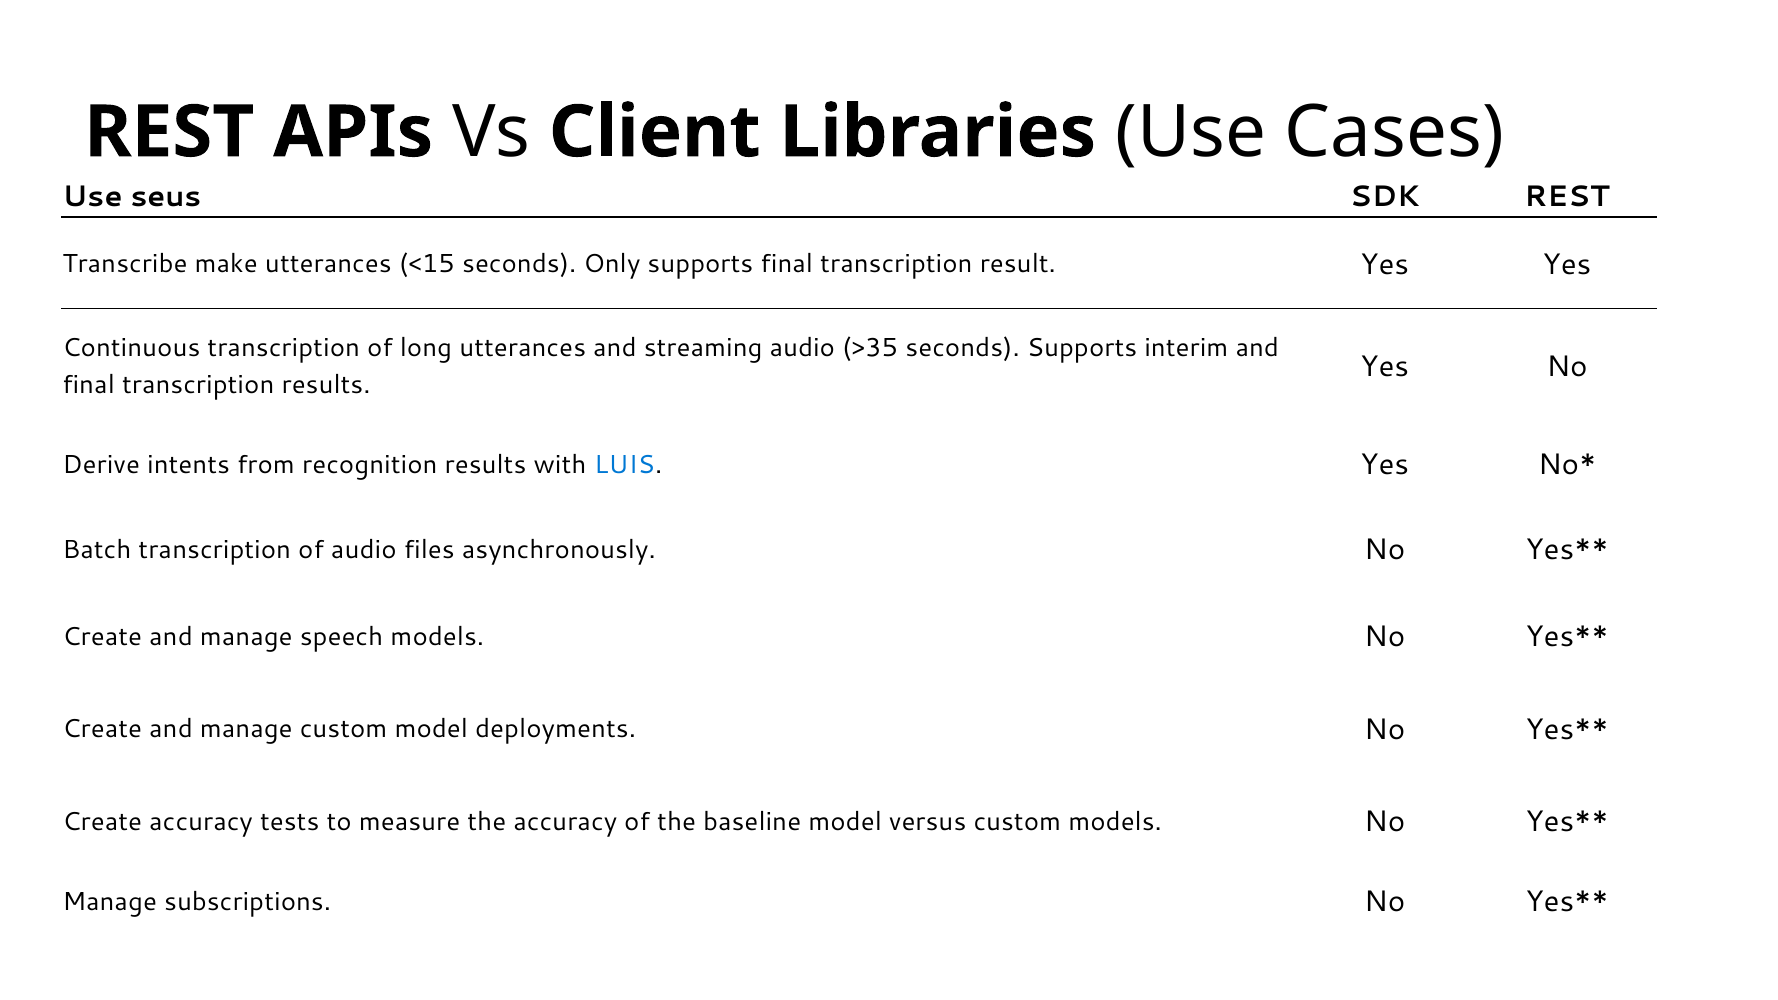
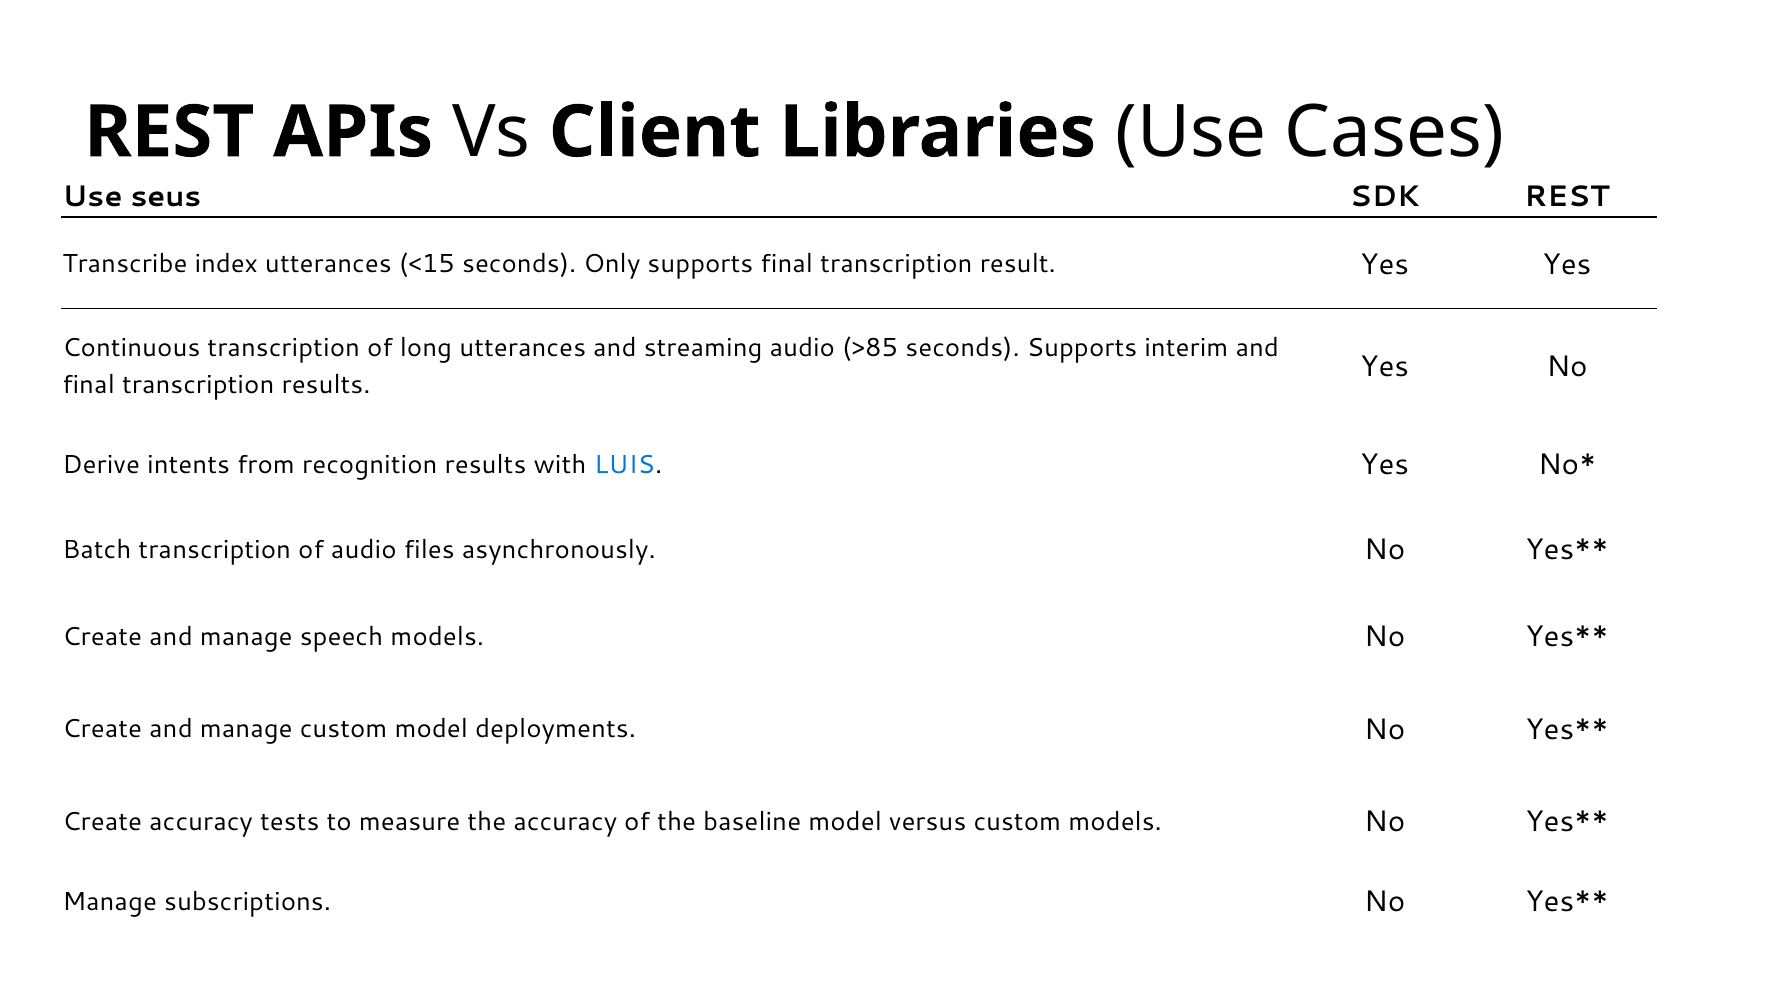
make: make -> index (226, 264)
>35: >35 -> >85 (870, 348)
